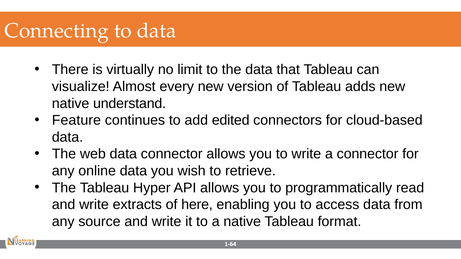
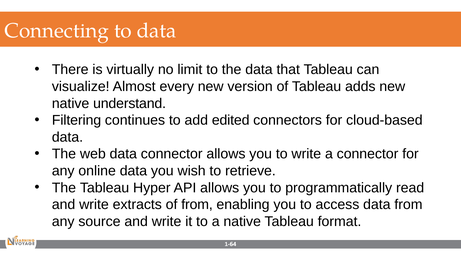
Feature: Feature -> Filtering (77, 120)
of here: here -> from (197, 205)
